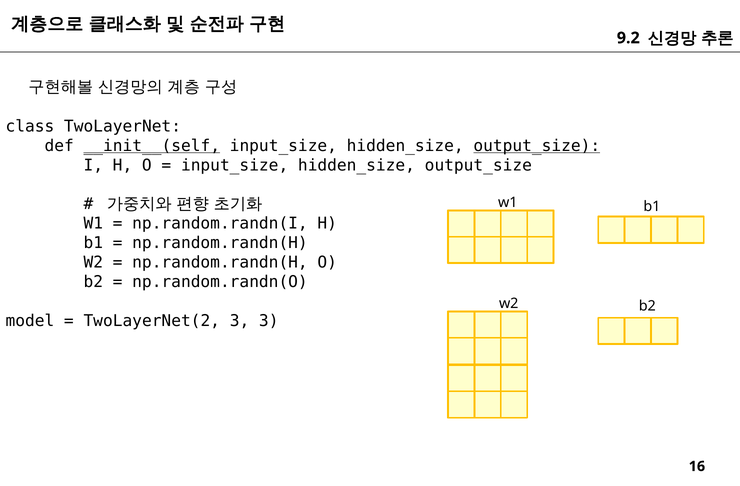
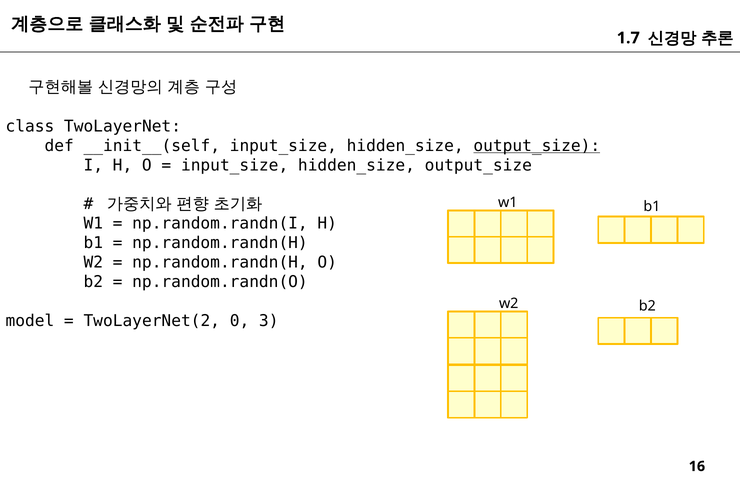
9.2: 9.2 -> 1.7 (628, 38)
__init__(self underline: present -> none (152, 146)
TwoLayerNet(2 3: 3 -> 0 (240, 321)
